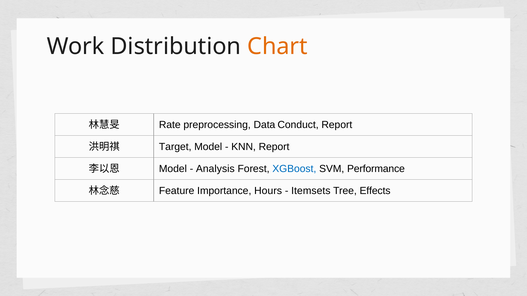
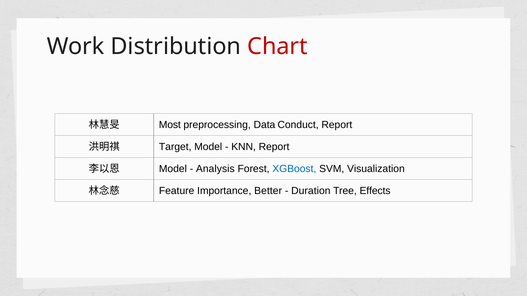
Chart colour: orange -> red (277, 47)
Rate: Rate -> Most (170, 125)
Performance: Performance -> Visualization (376, 169)
Hours: Hours -> Better (268, 191)
Itemsets: Itemsets -> Duration (311, 191)
